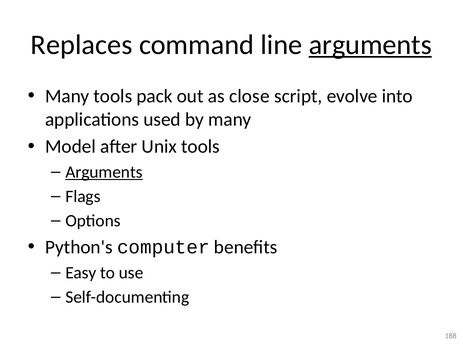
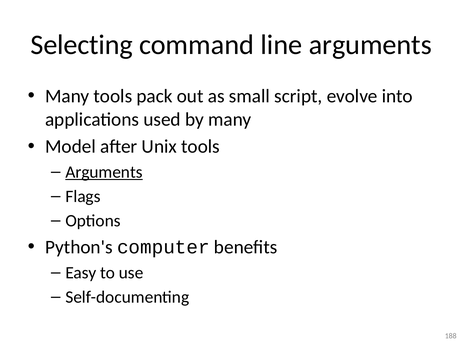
Replaces: Replaces -> Selecting (82, 45)
arguments underline: present -> none (370, 45)
close: close -> small (249, 96)
